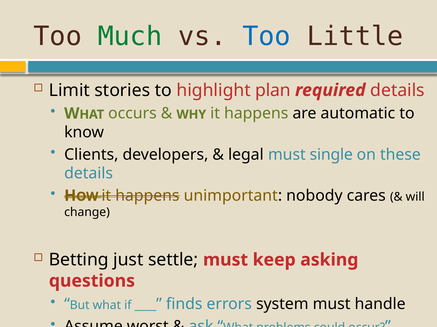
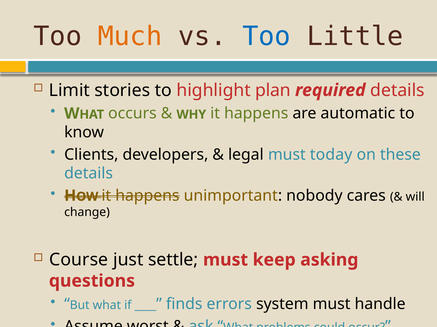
Much colour: green -> orange (130, 36)
single: single -> today (331, 155)
Betting: Betting -> Course (79, 260)
